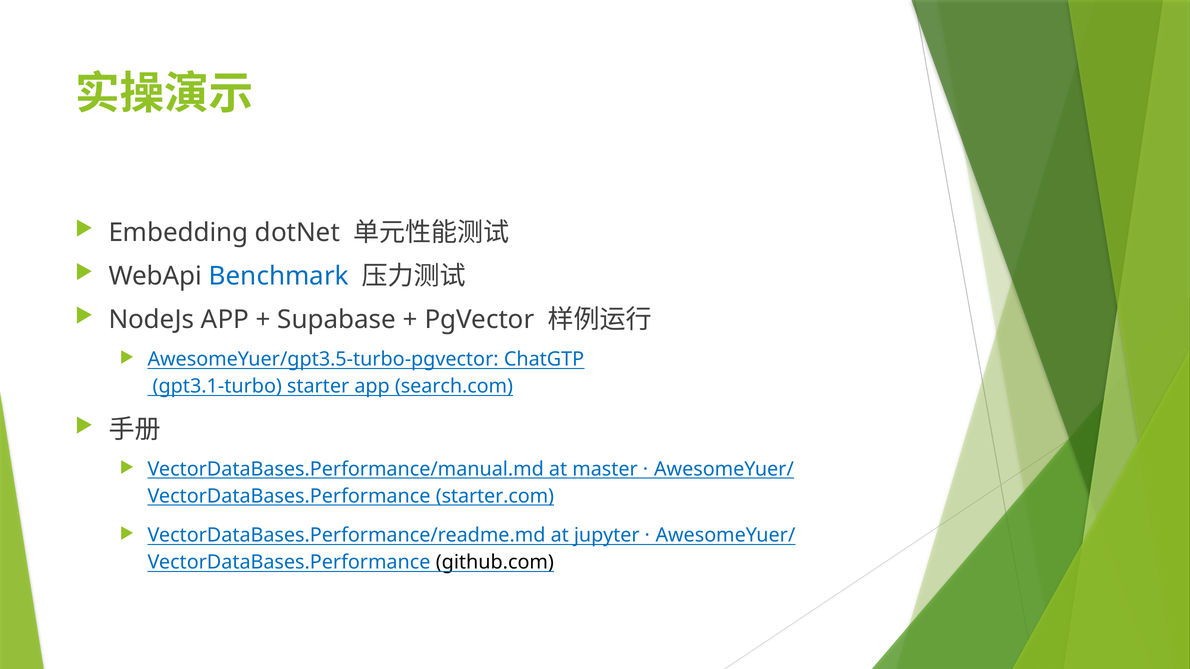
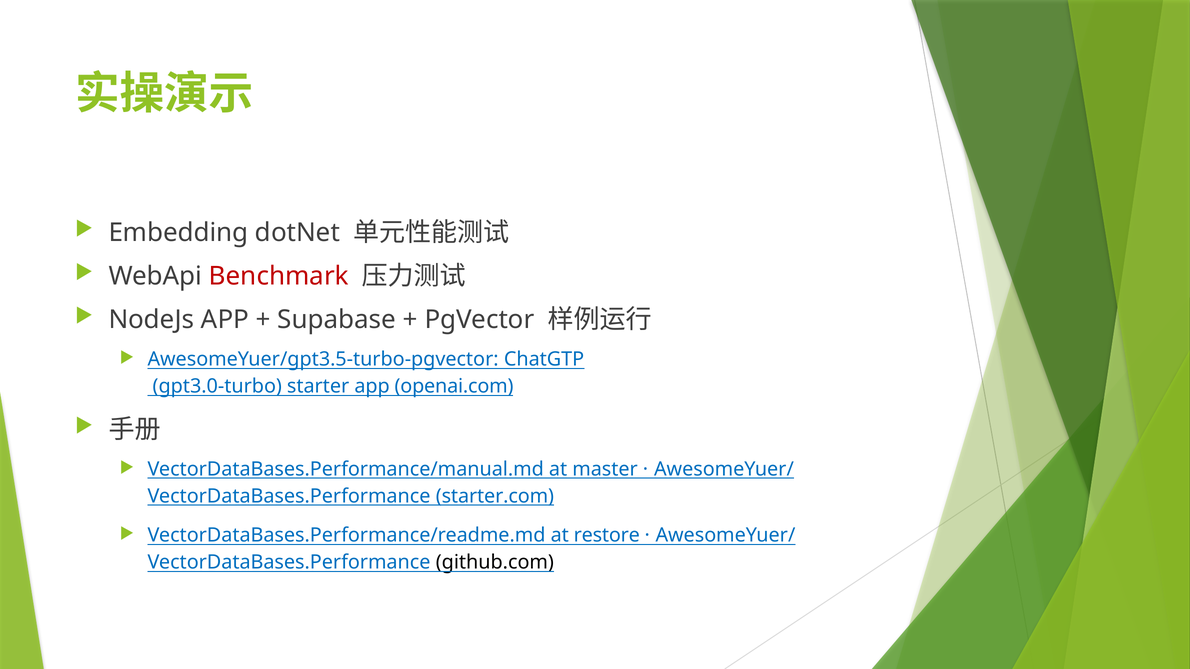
Benchmark colour: blue -> red (279, 276)
gpt3.1-turbo: gpt3.1-turbo -> gpt3.0-turbo (217, 386)
search.com: search.com -> openai.com (454, 386)
jupyter: jupyter -> restore (607, 536)
